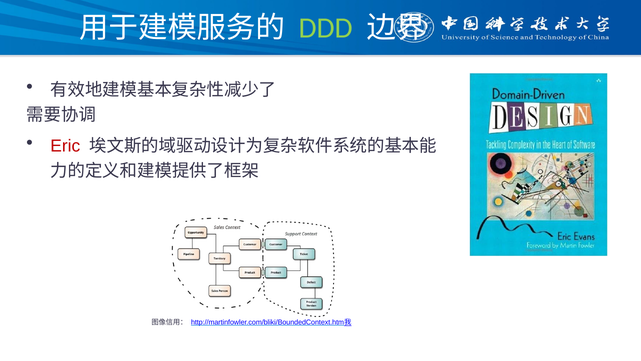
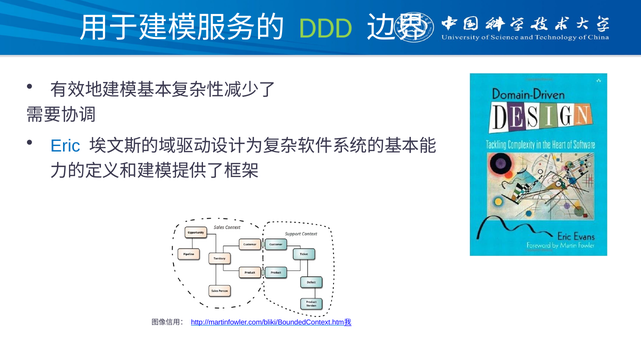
Eric colour: red -> blue (65, 146)
